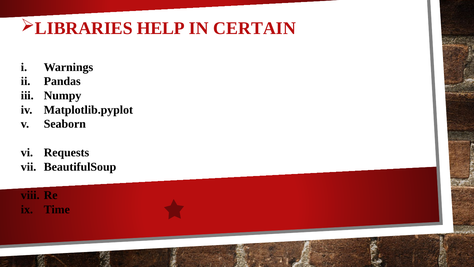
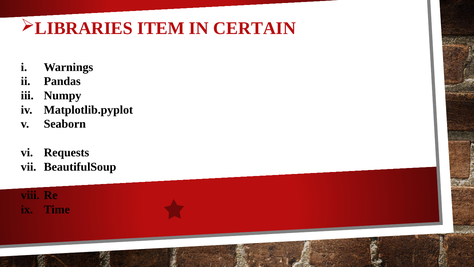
HELP: HELP -> ITEM (161, 28)
